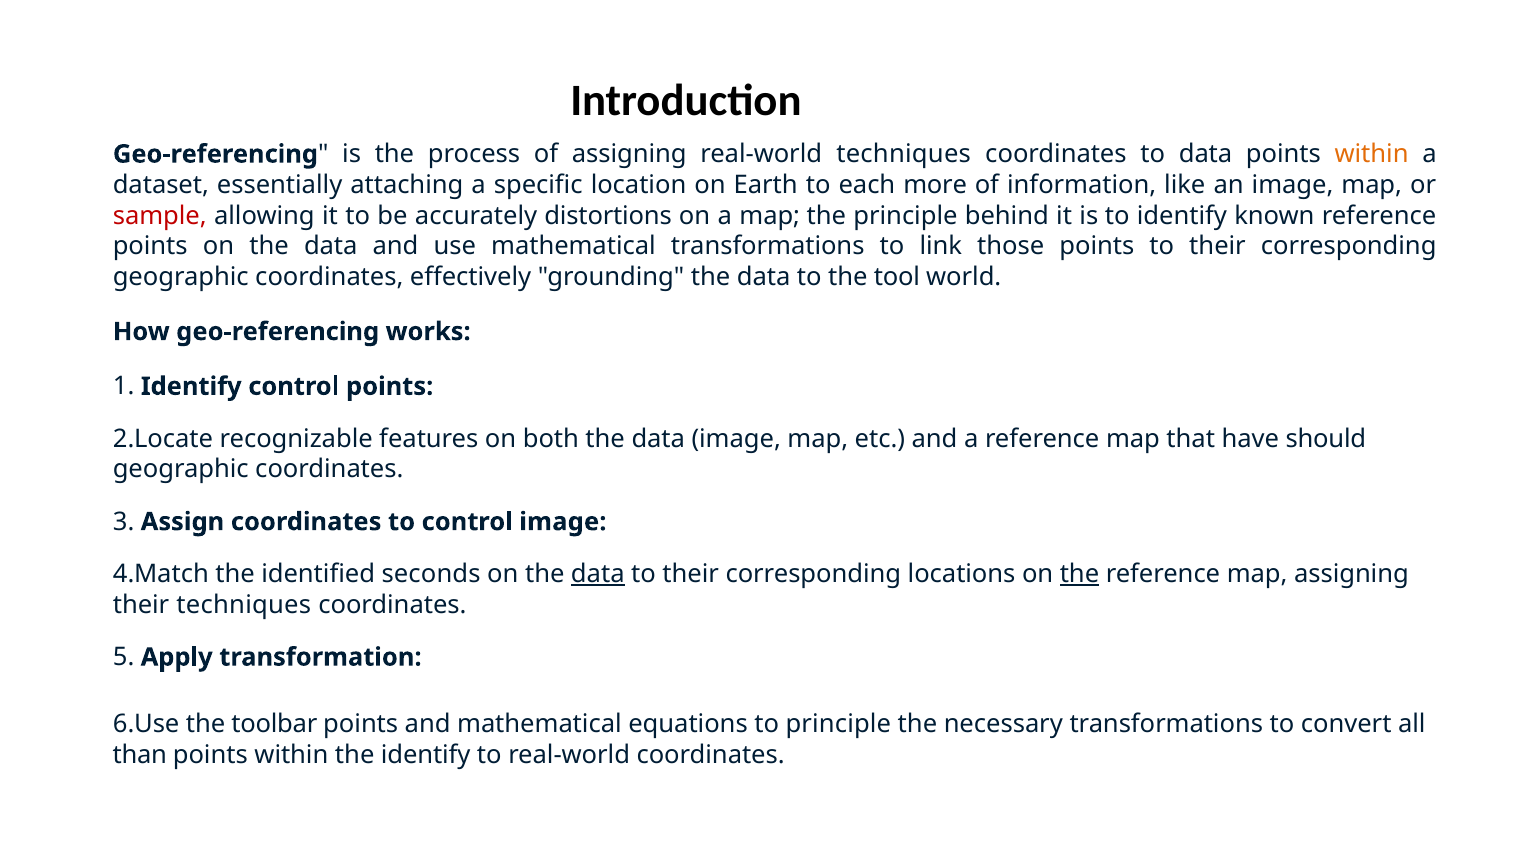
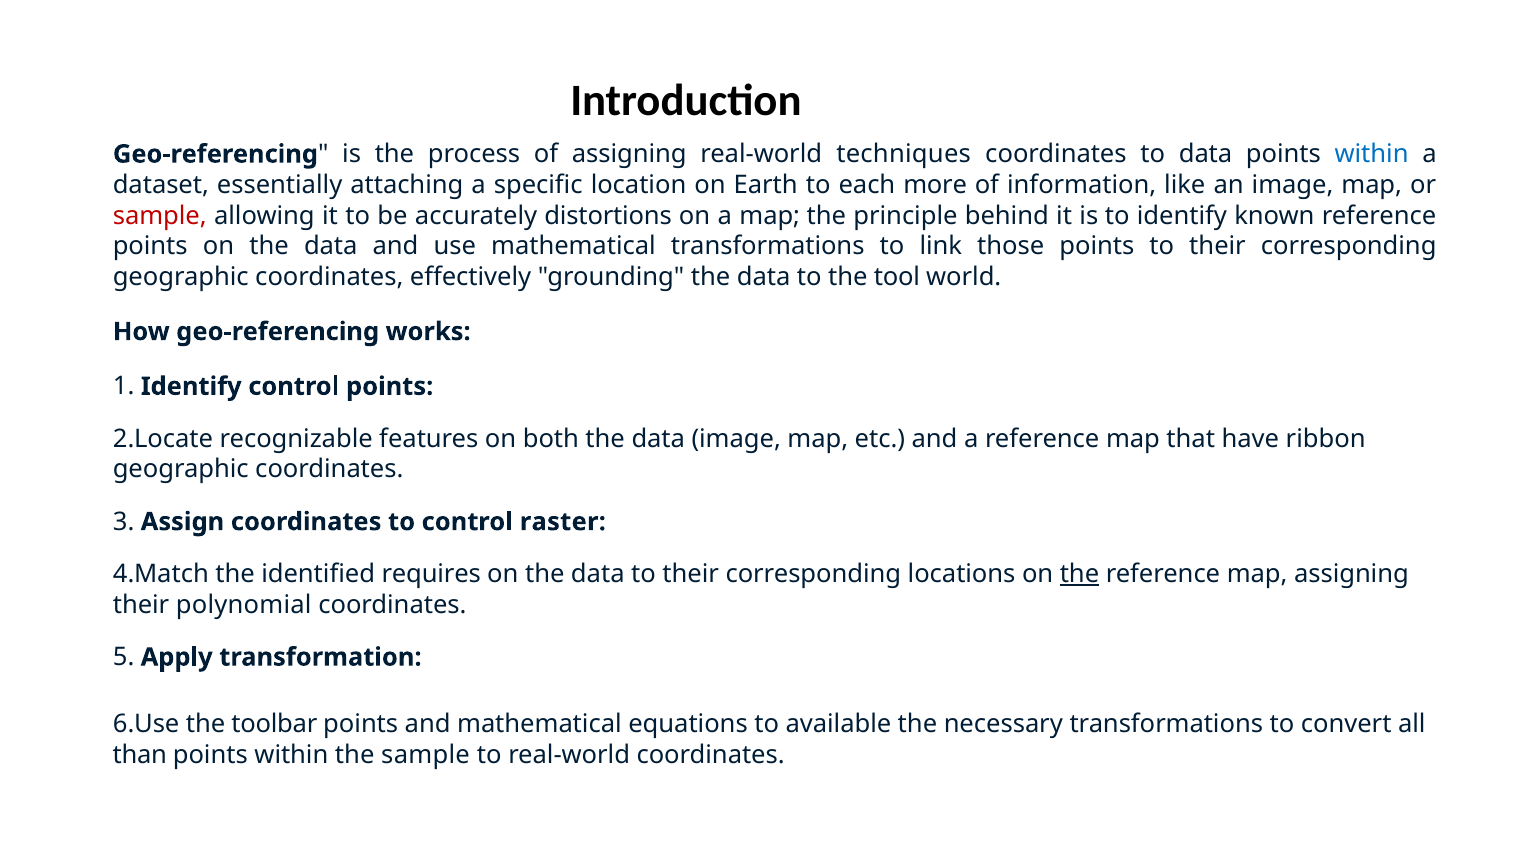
within colour: orange -> blue (1372, 154)
should: should -> ribbon (1326, 439)
control image: image -> raster (563, 522)
seconds: seconds -> requires (431, 574)
data underline: present -> none (598, 574)
their techniques: techniques -> polynomial (244, 605)
to principle: principle -> available (838, 724)
the identify: identify -> sample (426, 755)
